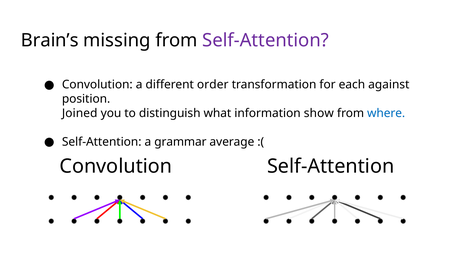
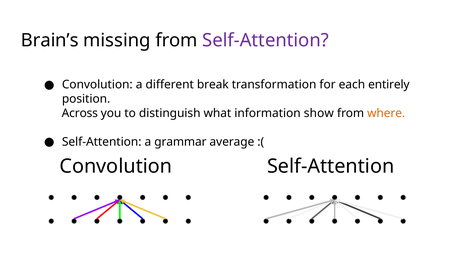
order: order -> break (213, 85)
against: against -> entirely (389, 85)
Joined: Joined -> Across (80, 113)
where colour: blue -> orange (386, 113)
